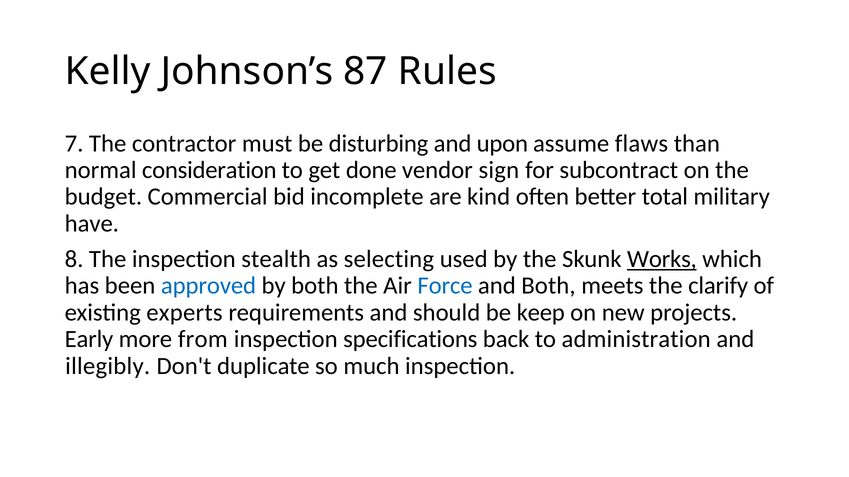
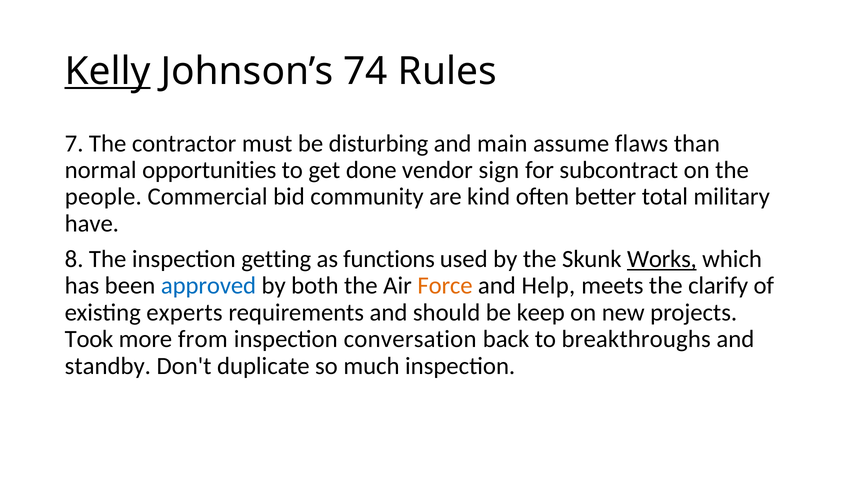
Kelly underline: none -> present (108, 71)
87: 87 -> 74 (365, 71)
upon: upon -> main (502, 144)
consideration: consideration -> opportunities (209, 170)
budget: budget -> people (103, 197)
incomplete: incomplete -> community (367, 197)
stealth: stealth -> getting (276, 259)
selecting: selecting -> functions (389, 259)
Force colour: blue -> orange (445, 286)
and Both: Both -> Help (548, 286)
Early: Early -> Took (89, 340)
specifications: specifications -> conversation (410, 340)
administration: administration -> breakthroughs (636, 340)
illegibly: illegibly -> standby (108, 366)
